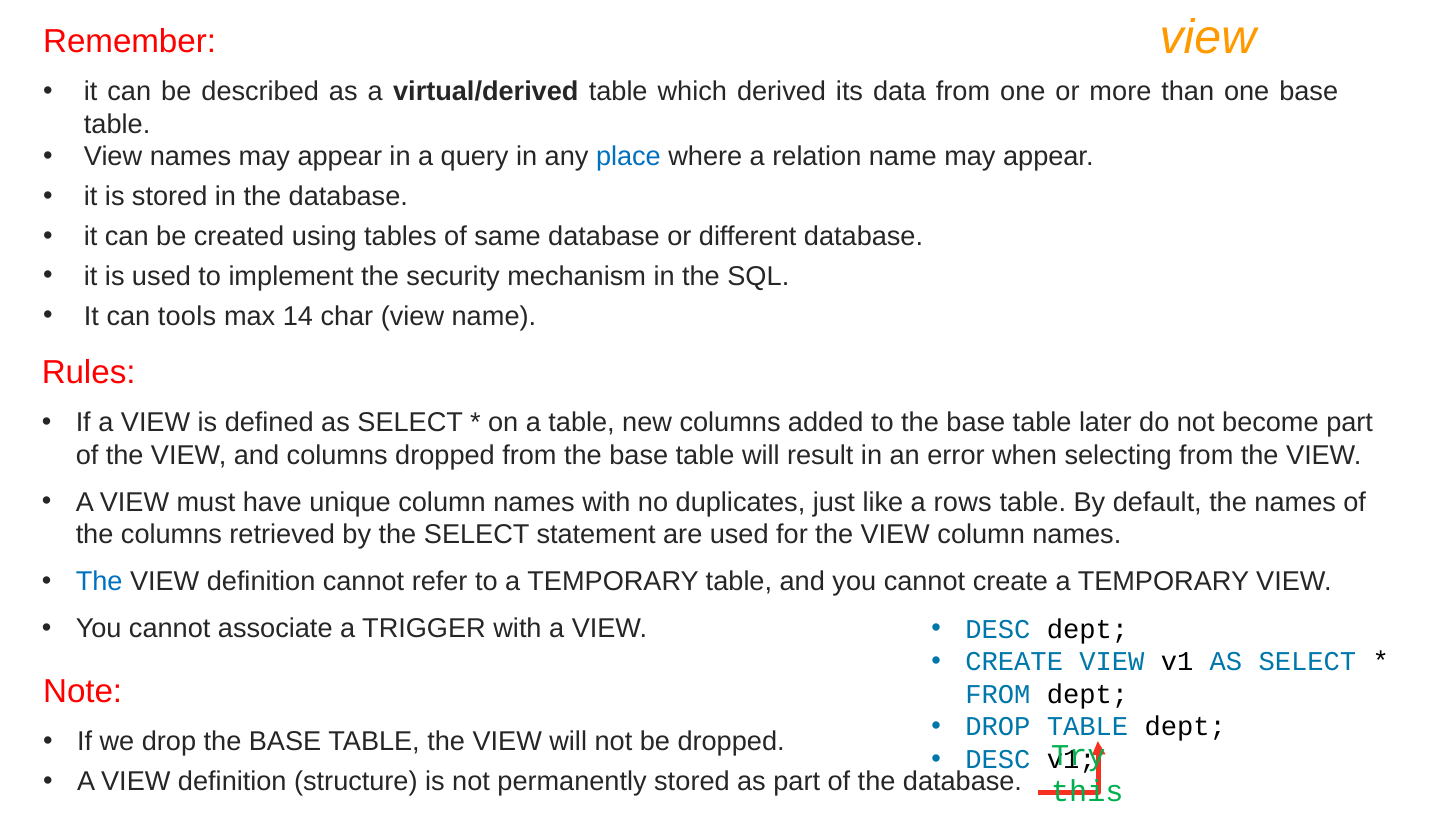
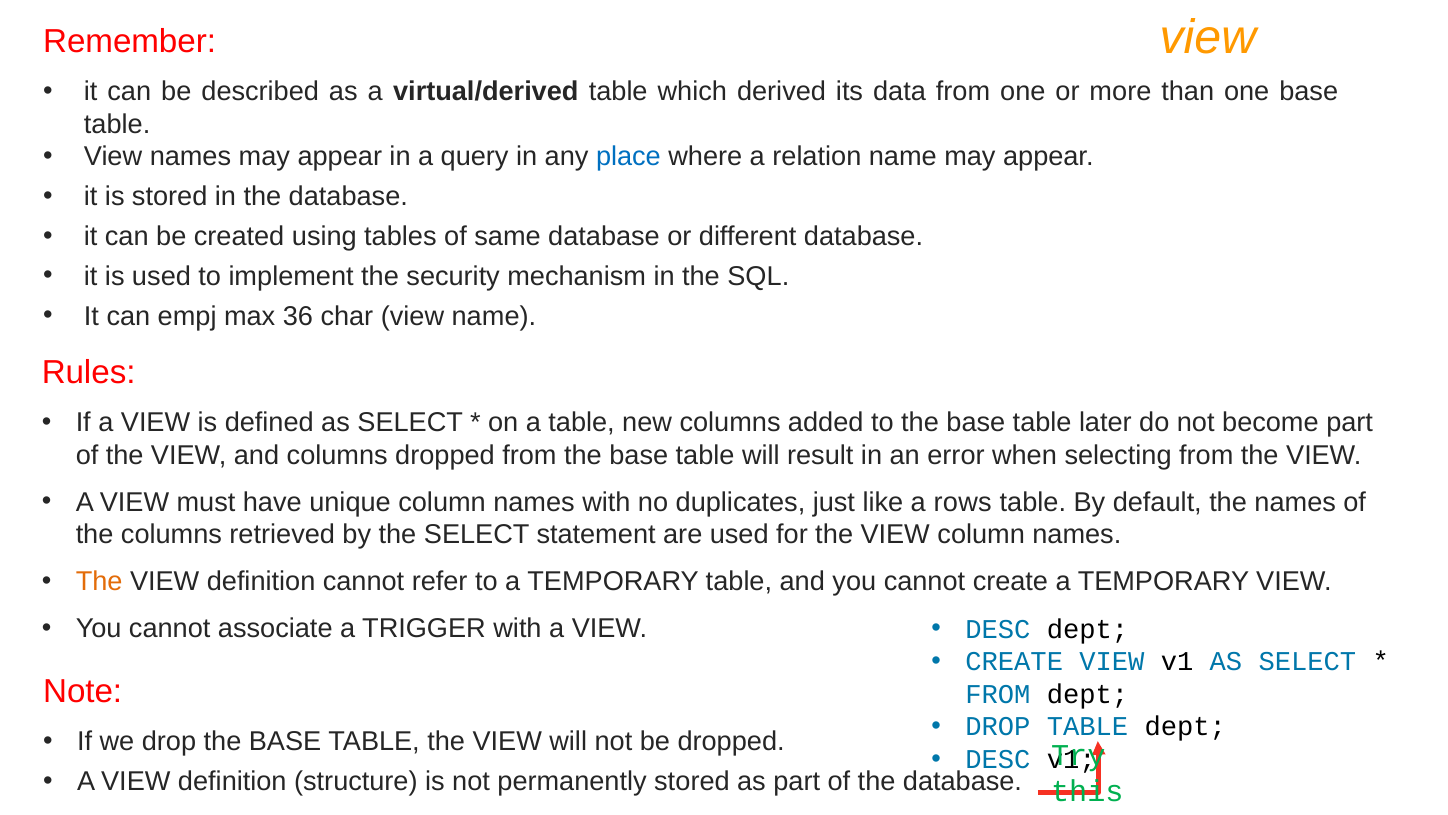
tools: tools -> empj (187, 316)
14: 14 -> 36 (298, 316)
The colour: blue -> orange (99, 582)
